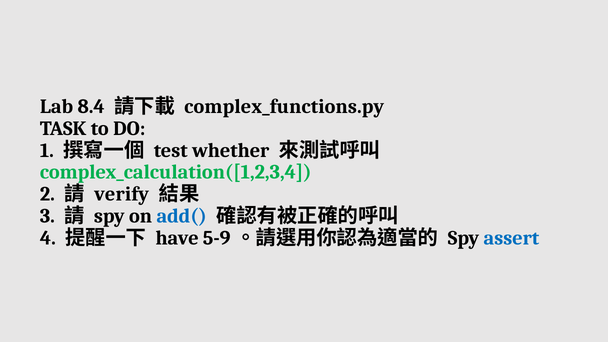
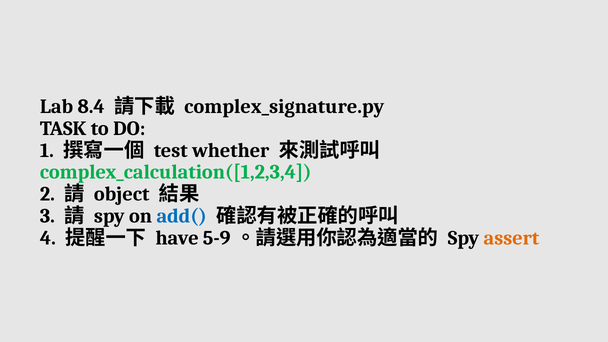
complex_functions.py: complex_functions.py -> complex_signature.py (284, 107)
verify: verify -> object (122, 194)
assert colour: blue -> orange (511, 238)
